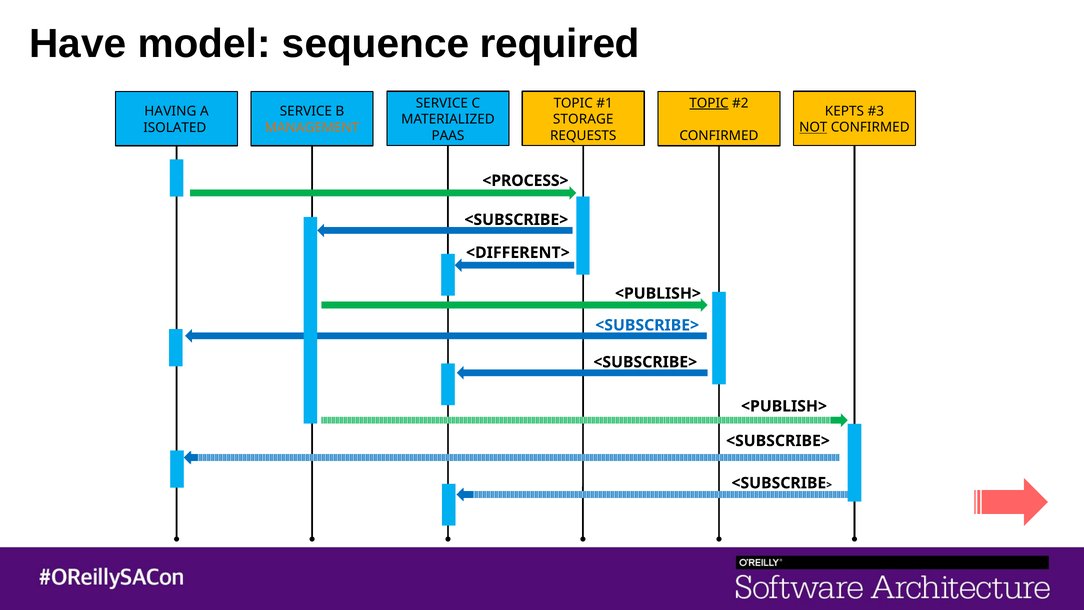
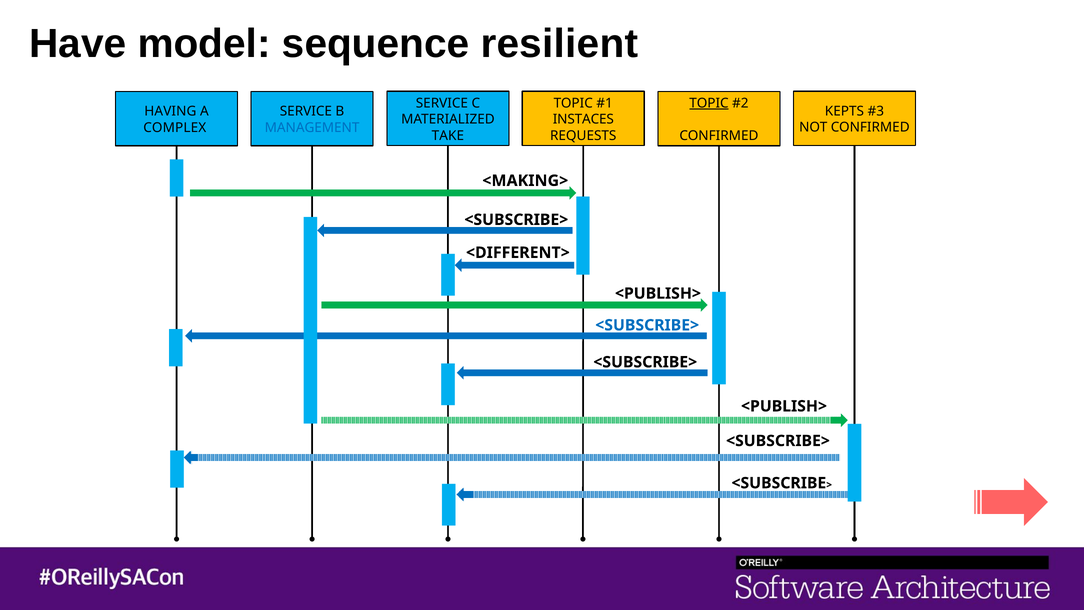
required: required -> resilient (559, 44)
STORAGE: STORAGE -> INSTACES (583, 119)
NOT underline: present -> none (813, 127)
ISOLATED: ISOLATED -> COMPLEX (175, 128)
MANAGEMENT colour: orange -> blue (312, 128)
PAAS: PAAS -> TAKE (448, 136)
<PROCESS>: <PROCESS> -> <MAKING> (525, 181)
